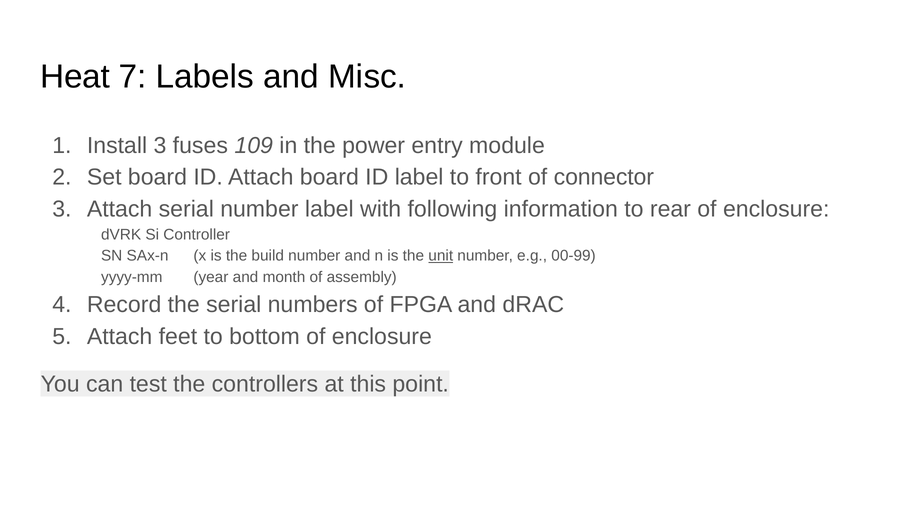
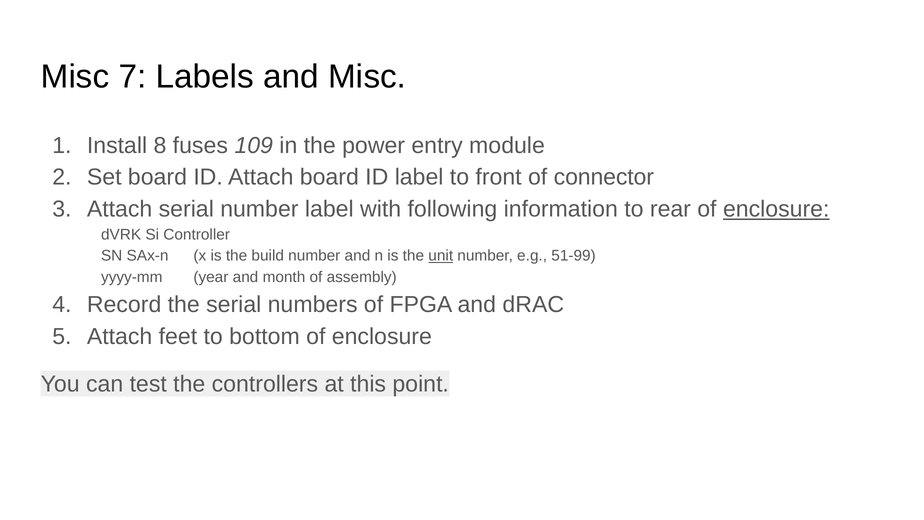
Heat: Heat -> Misc (75, 77)
Install 3: 3 -> 8 (160, 145)
enclosure underline: none -> present (776, 209)
00-99: 00-99 -> 51-99 (574, 256)
